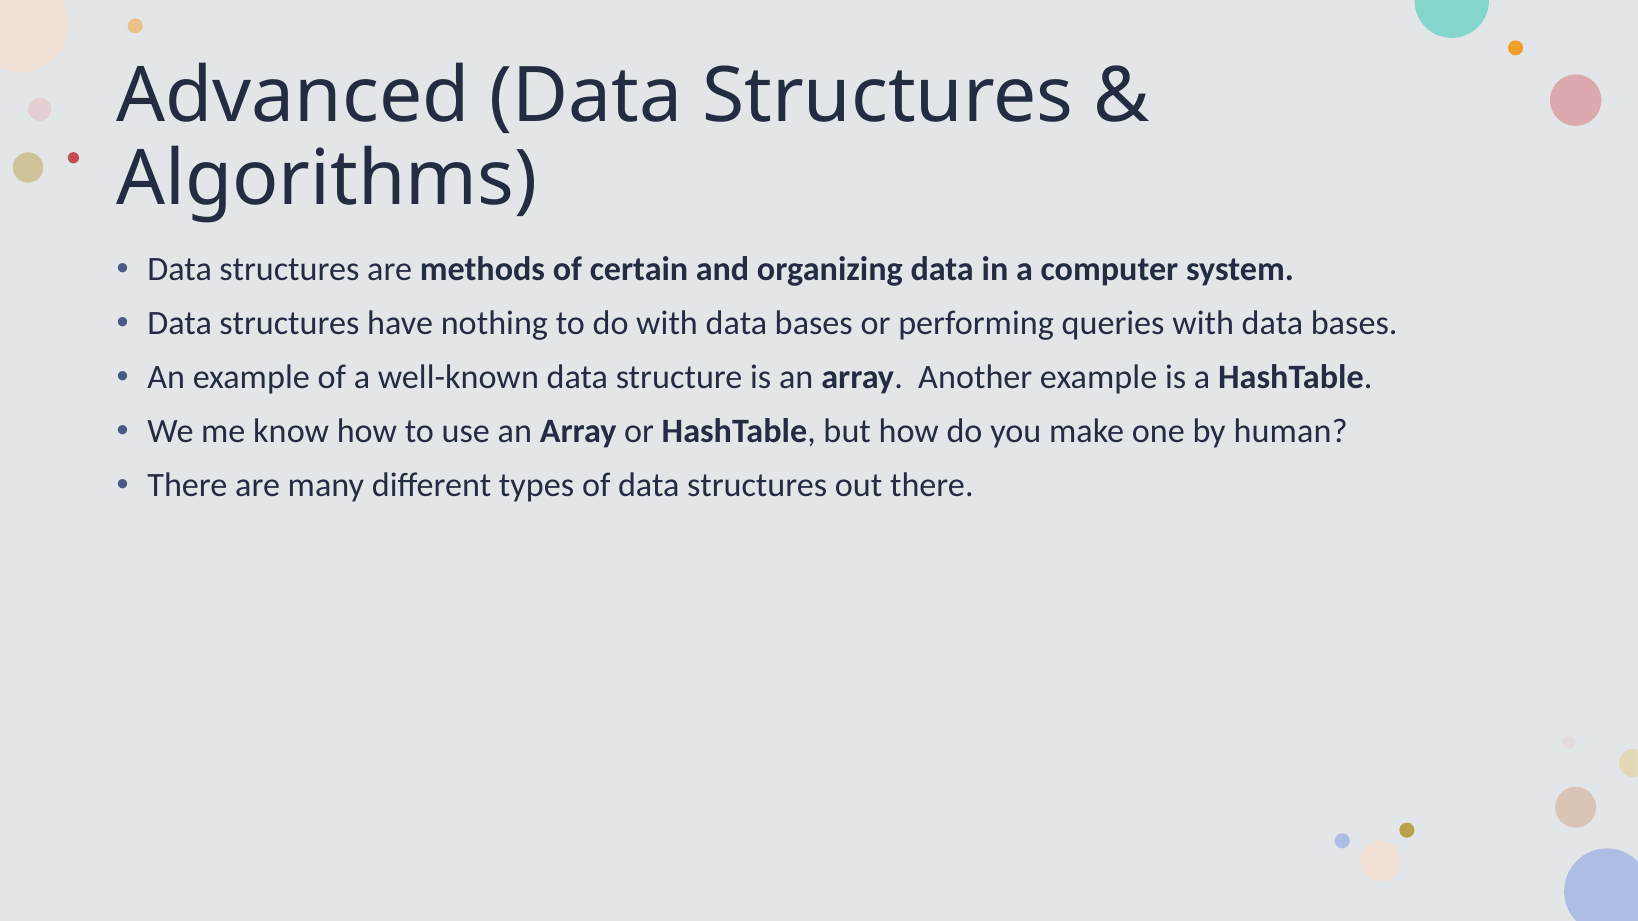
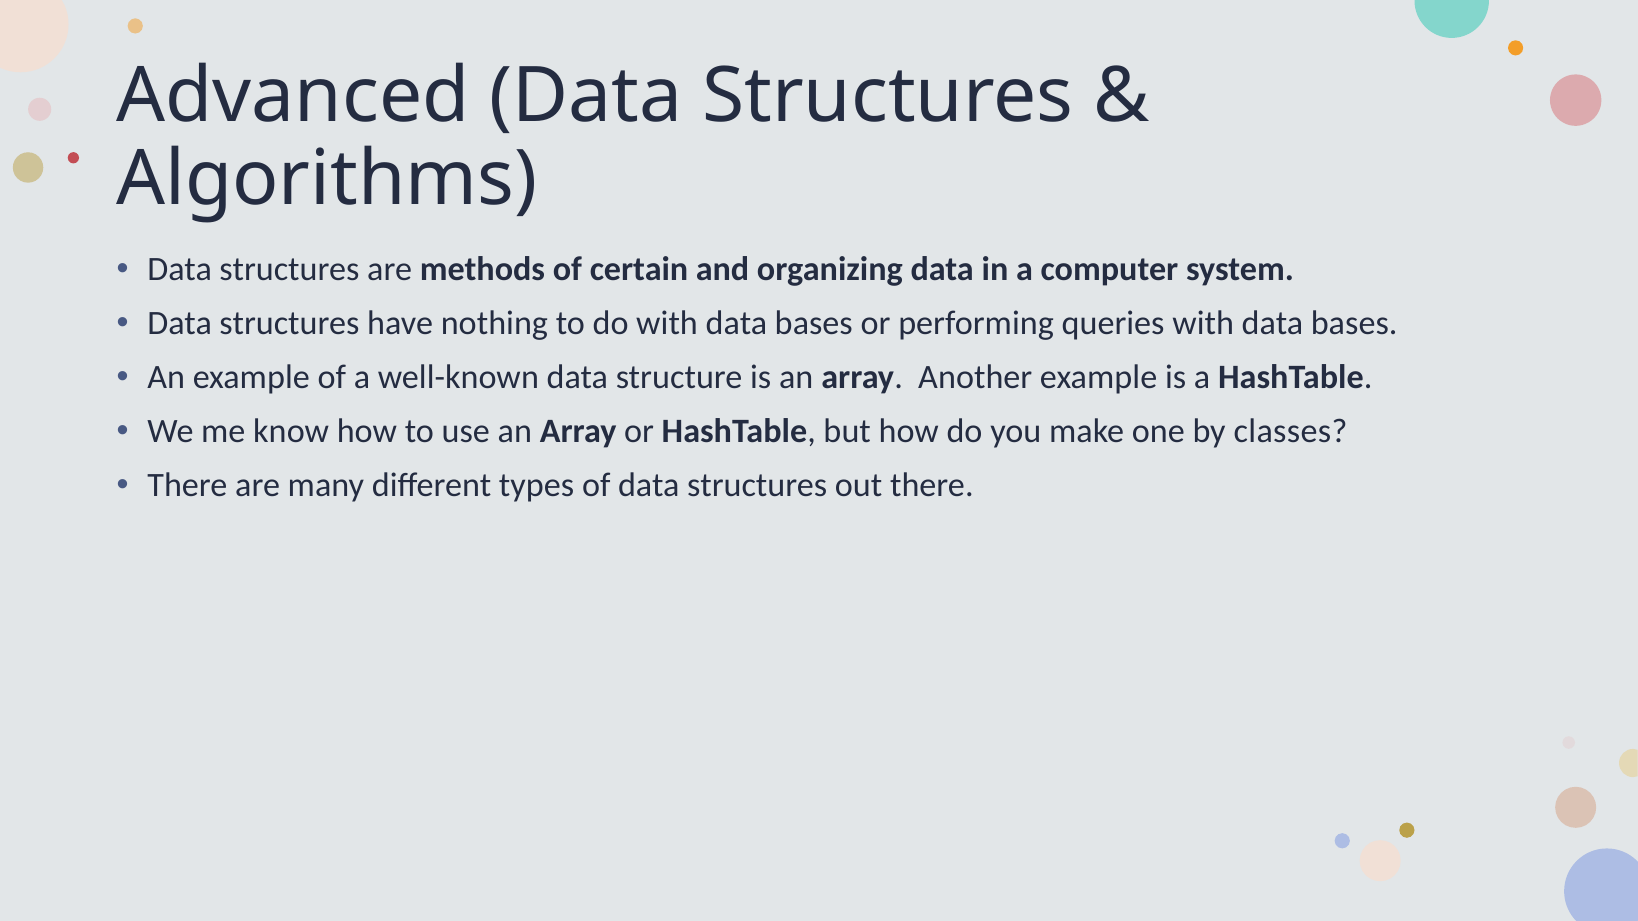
human: human -> classes (1290, 431)
